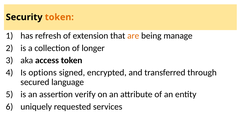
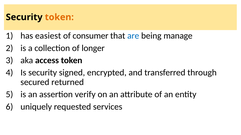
refresh: refresh -> easiest (48, 36)
extension: extension -> consumer (90, 36)
are colour: orange -> blue (133, 36)
Is options: options -> security (43, 73)
language: language -> returned (68, 83)
